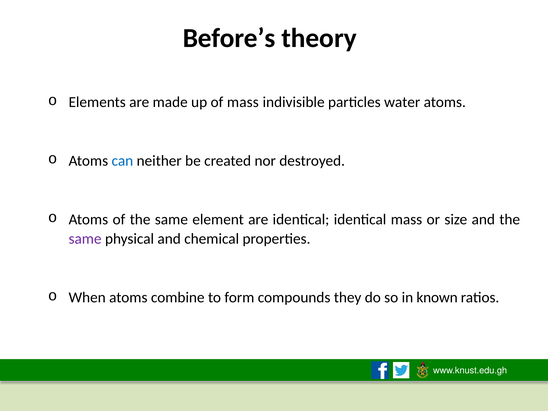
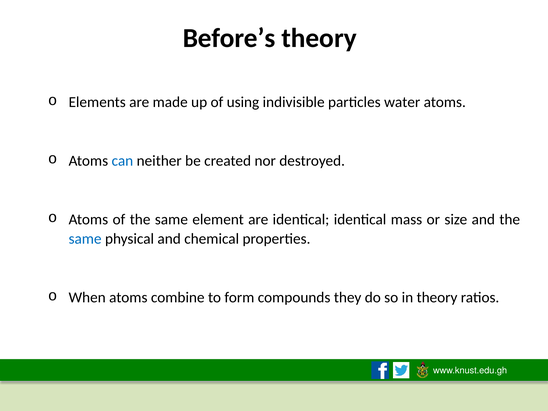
of mass: mass -> using (243, 102)
same colour: purple -> blue (85, 239)
in known: known -> theory (437, 298)
